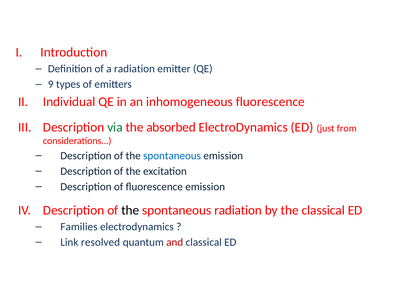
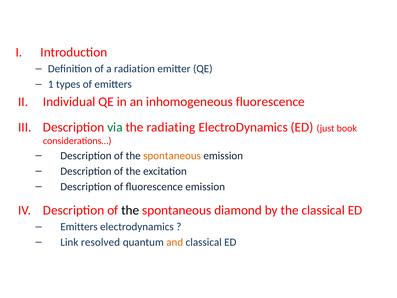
9: 9 -> 1 (51, 84)
absorbed: absorbed -> radiating (171, 127)
from: from -> book (347, 128)
spontaneous colour: blue -> orange (172, 156)
spontaneous radiation: radiation -> diamond (238, 210)
Families: Families -> Emitters (79, 227)
and colour: red -> orange (175, 242)
